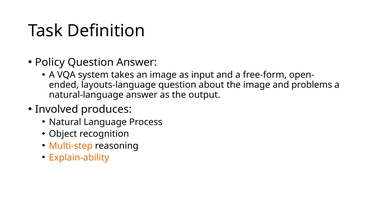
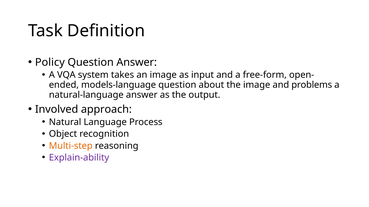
layouts-language: layouts-language -> models-language (119, 85)
produces: produces -> approach (106, 110)
Explain-ability colour: orange -> purple (79, 158)
